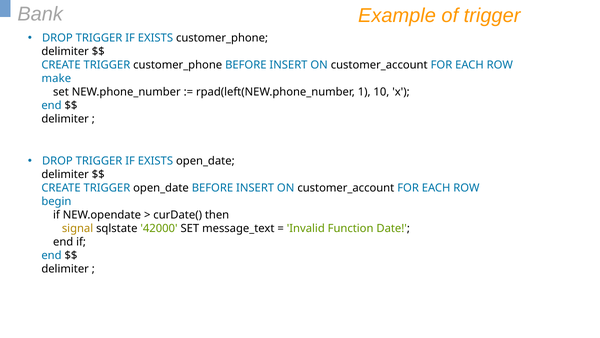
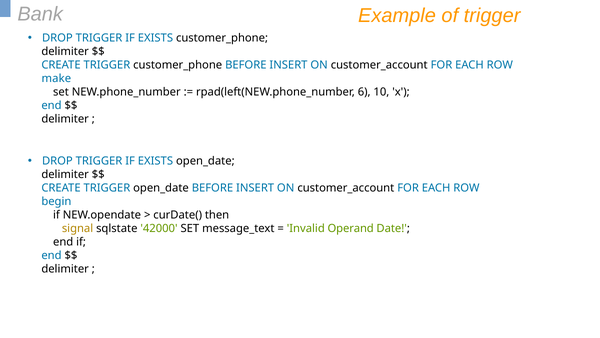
1: 1 -> 6 (364, 92)
Function: Function -> Operand (351, 228)
